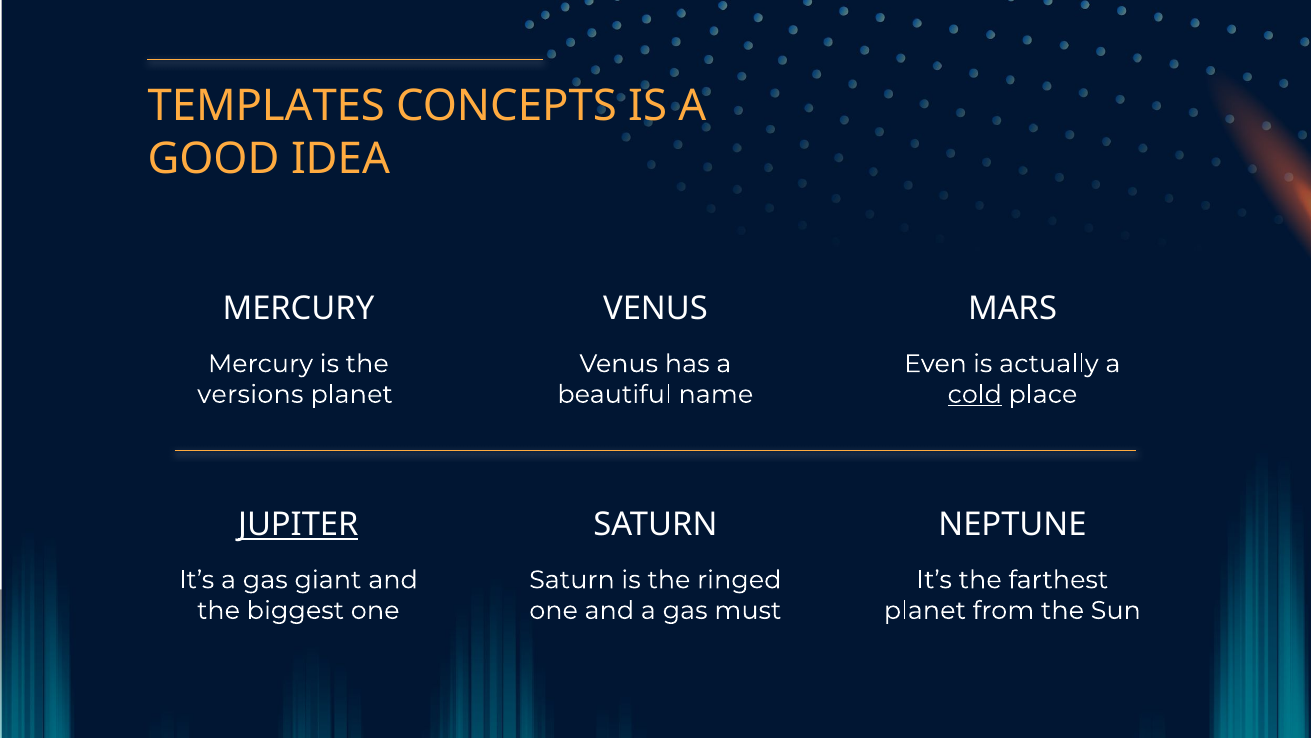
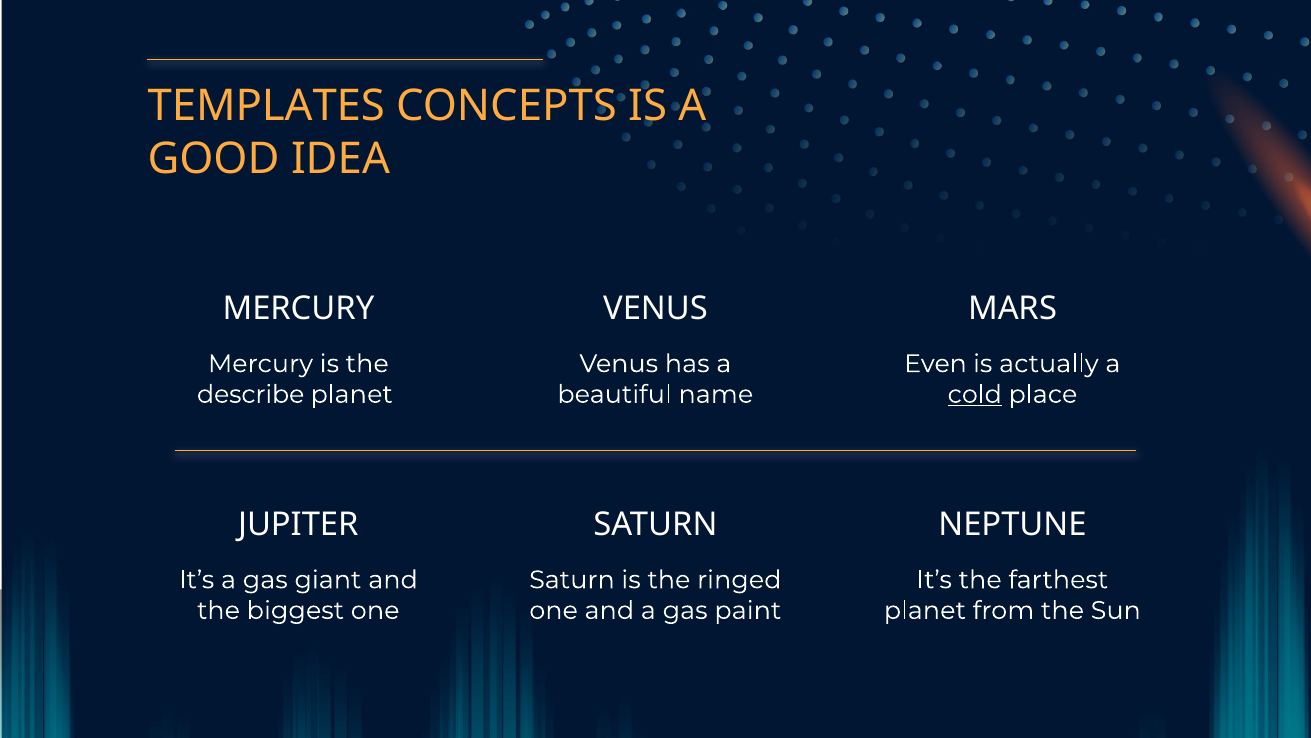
versions: versions -> describe (251, 394)
JUPITER underline: present -> none (298, 525)
must: must -> paint (748, 610)
